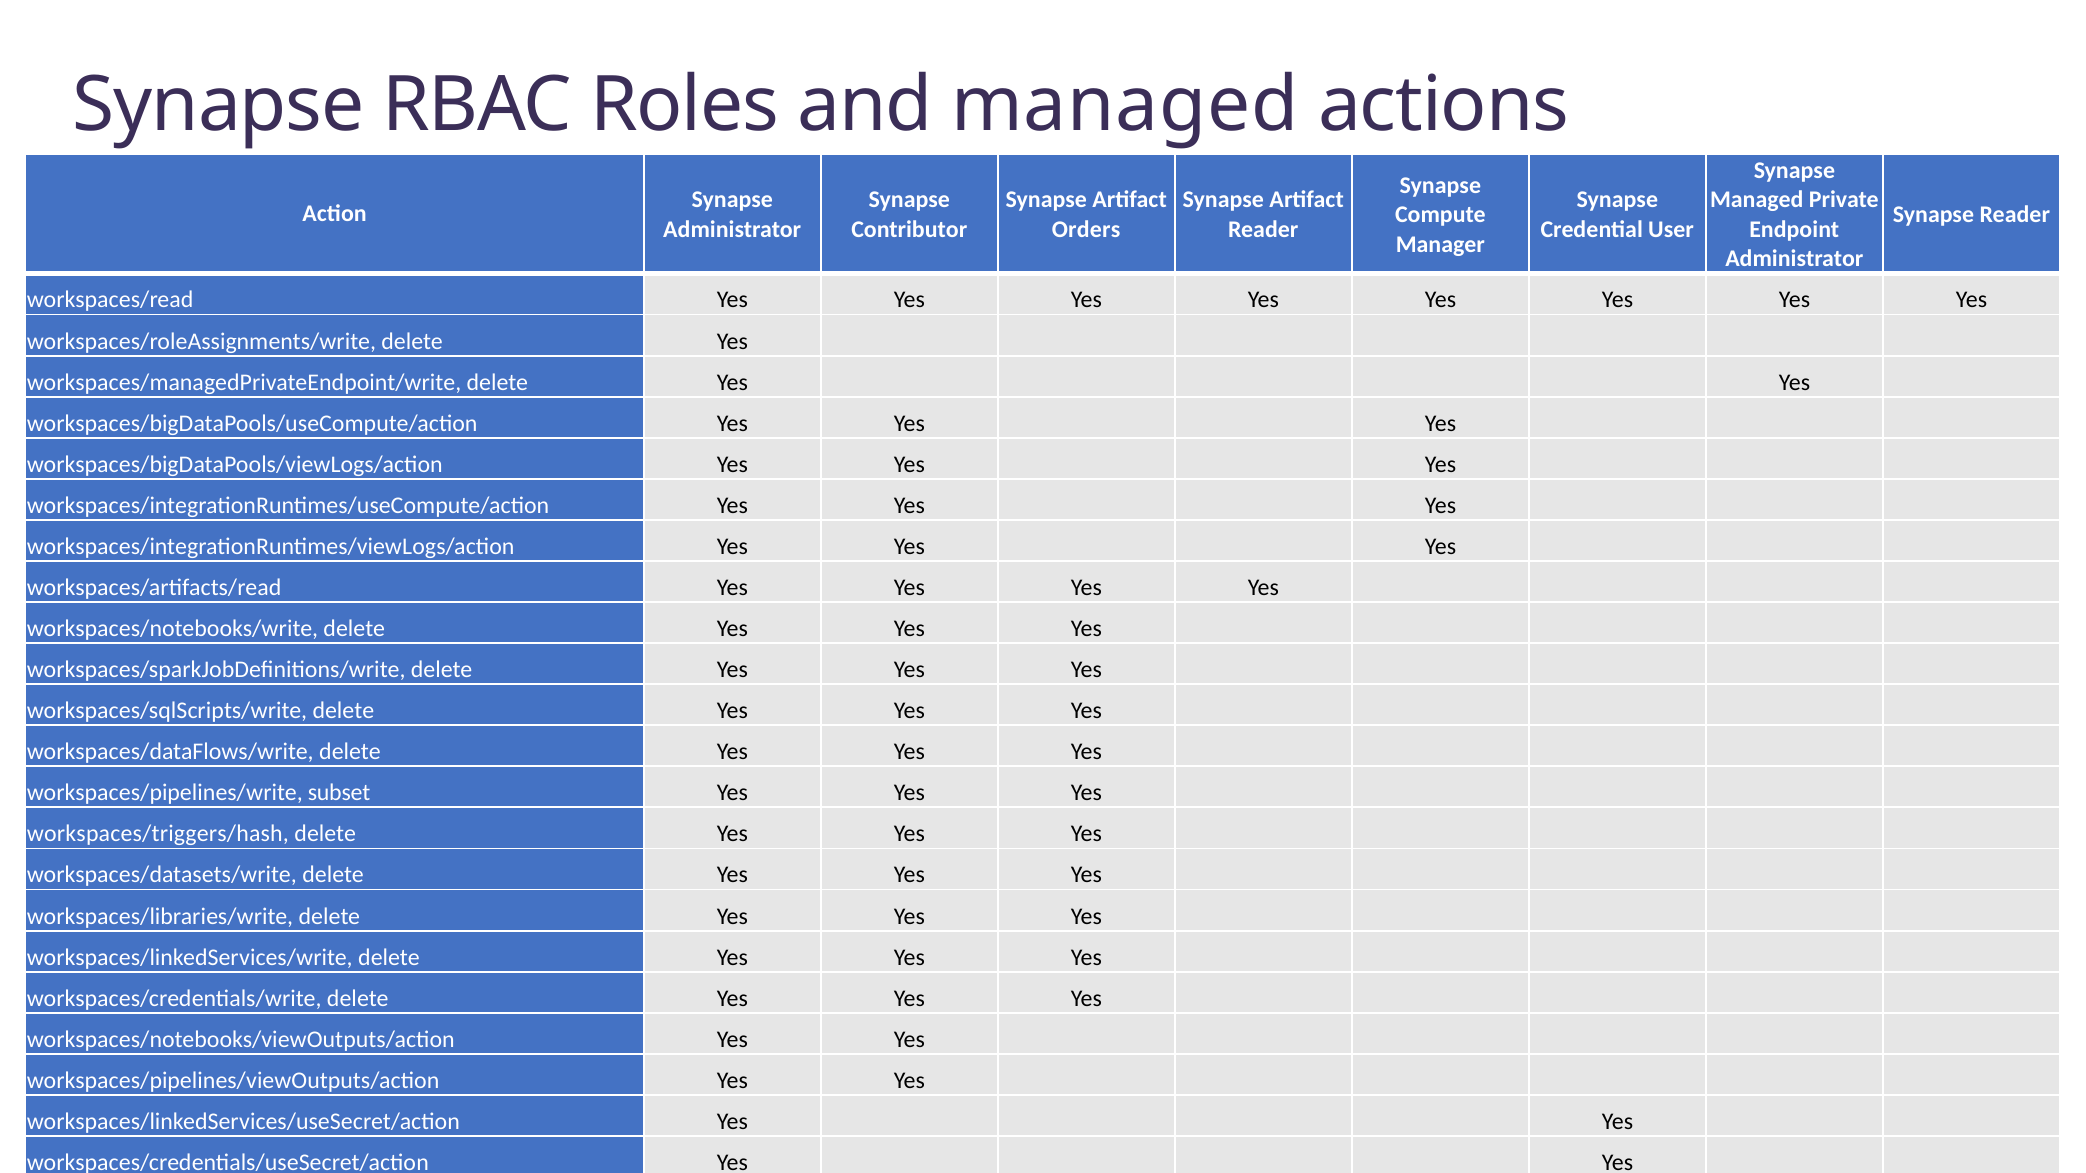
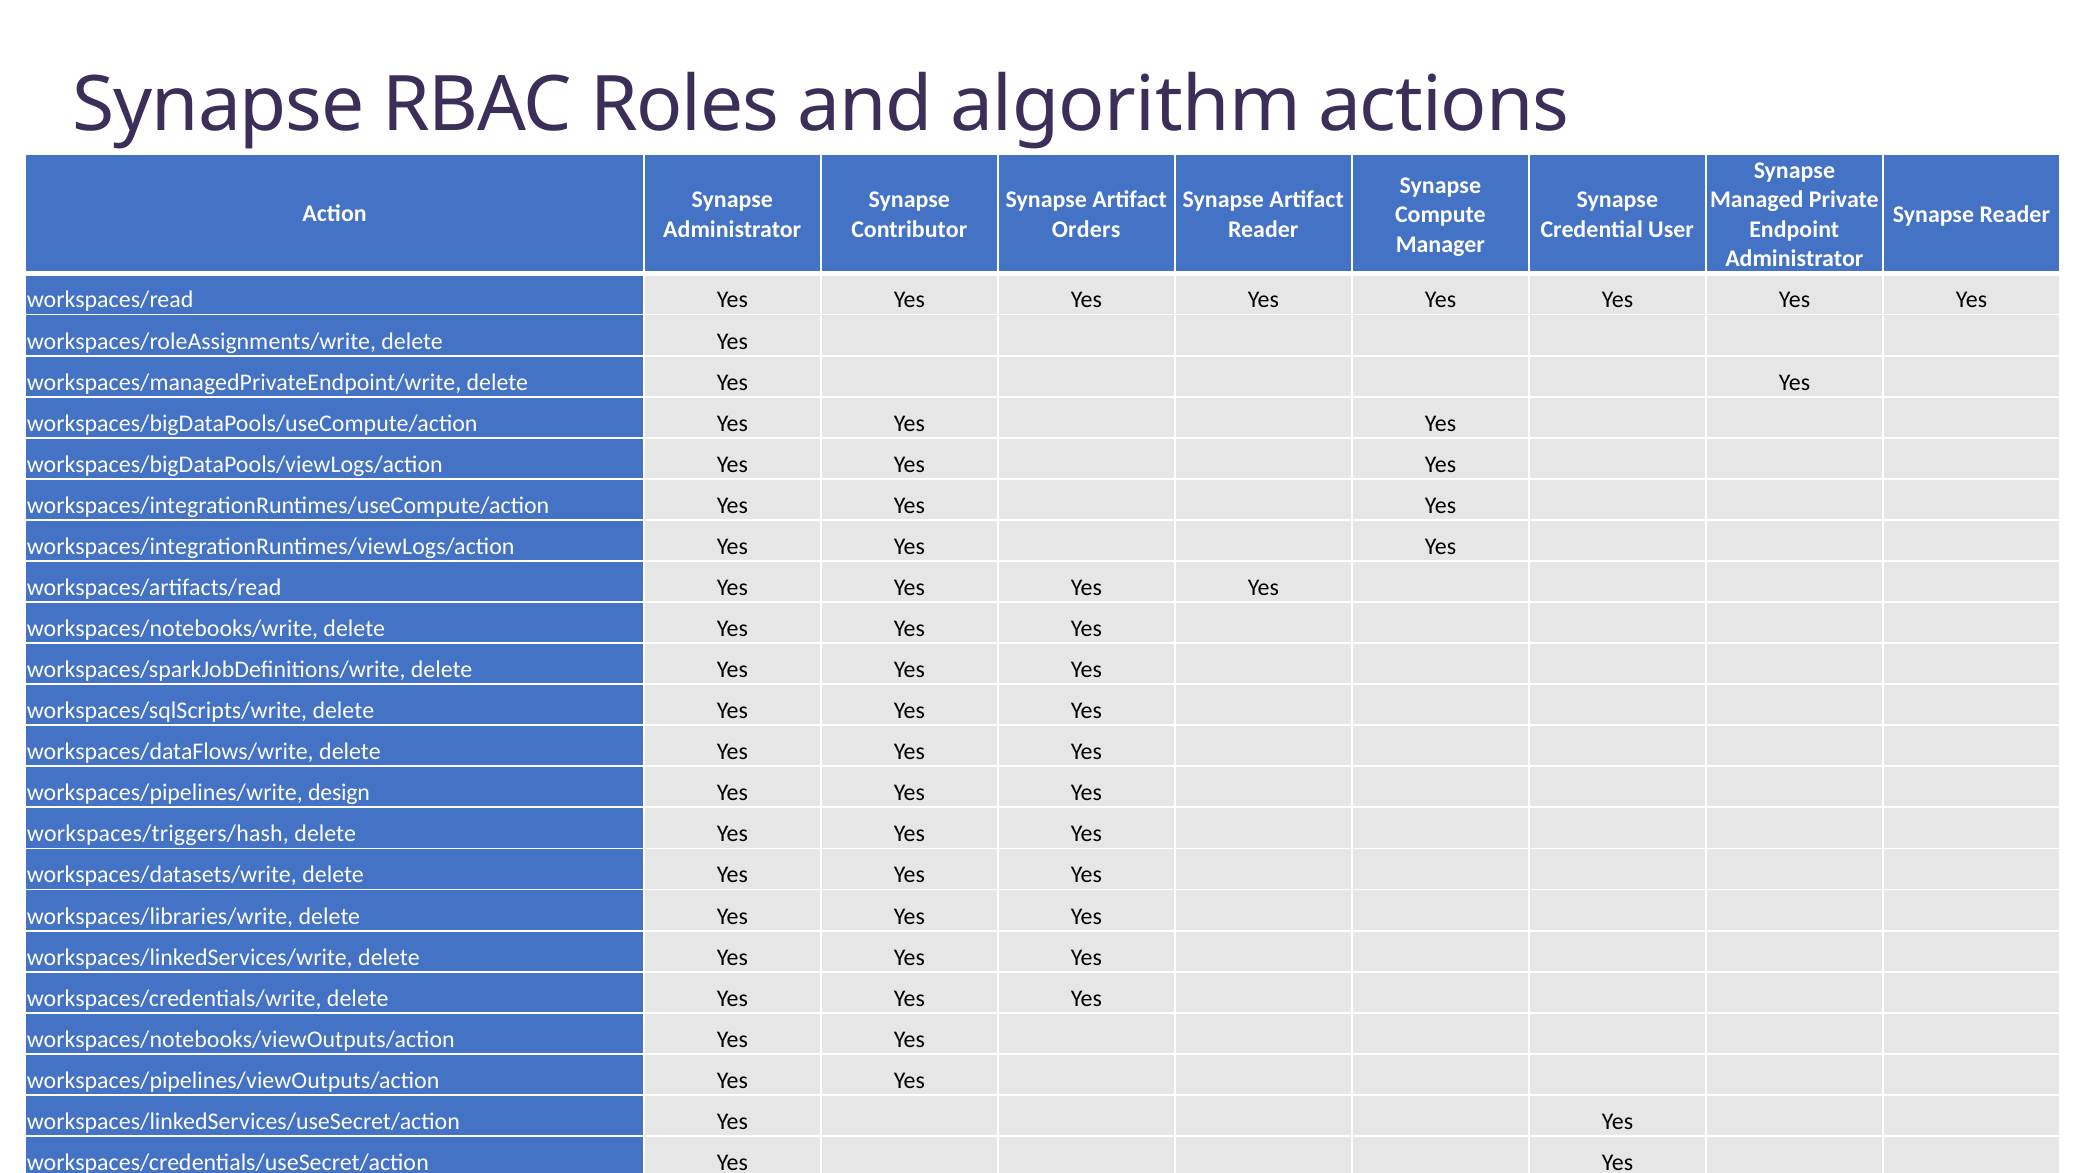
and managed: managed -> algorithm (1126, 105)
subset: subset -> design (339, 793)
